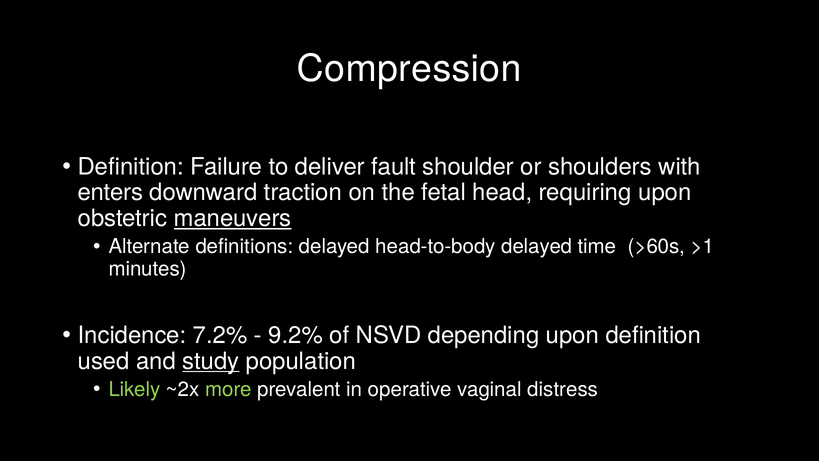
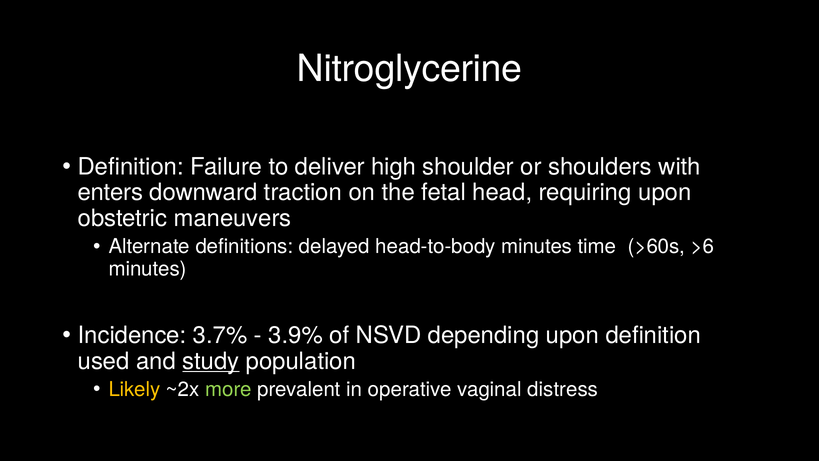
Compression: Compression -> Nitroglycerine (410, 69)
fault: fault -> high (394, 167)
maneuvers underline: present -> none (233, 218)
head-to-body delayed: delayed -> minutes (537, 246)
>1: >1 -> >6 (703, 246)
7.2%: 7.2% -> 3.7% (220, 335)
9.2%: 9.2% -> 3.9% (296, 335)
Likely colour: light green -> yellow (134, 389)
